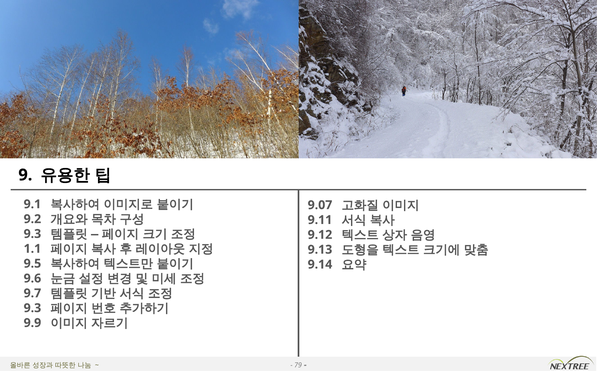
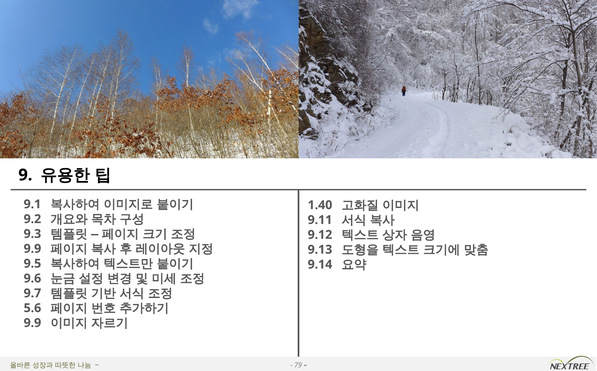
9.07: 9.07 -> 1.40 (320, 205)
1.1: 1.1 -> 9.9 (32, 248)
9.3: 9.3 -> 5.6 (32, 308)
